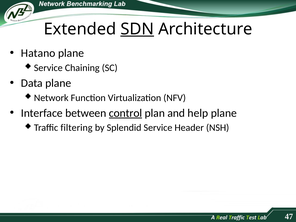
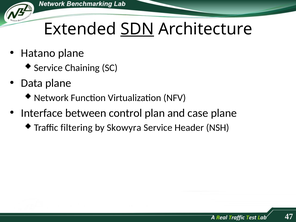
control underline: present -> none (126, 113)
help: help -> case (198, 113)
Splendid: Splendid -> Skowyra (124, 128)
